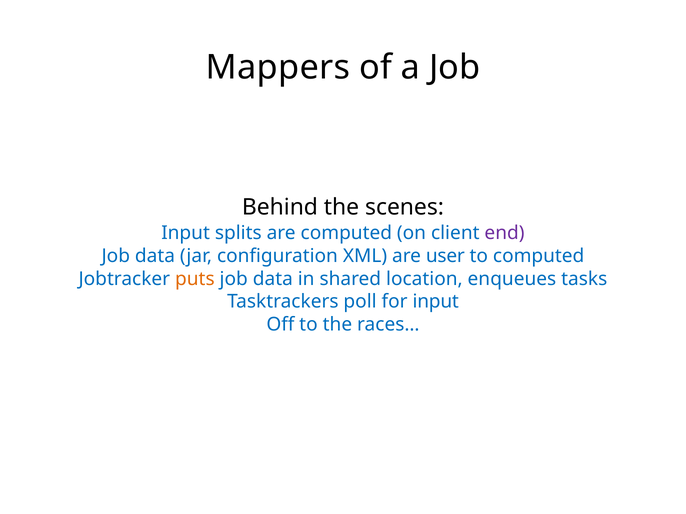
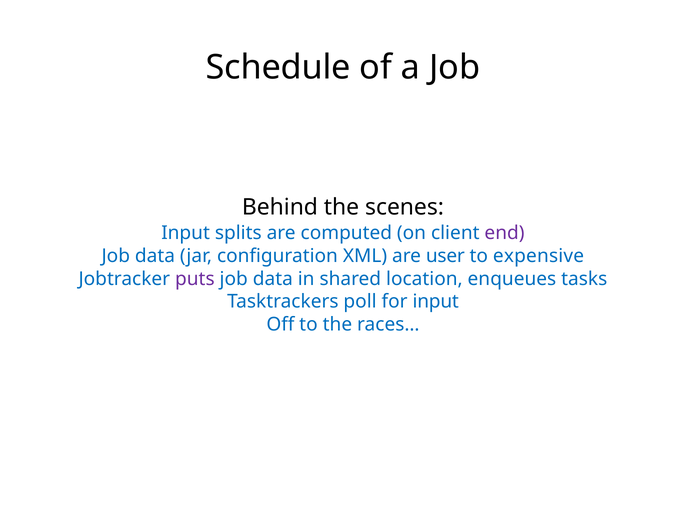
Mappers: Mappers -> Schedule (278, 68)
to computed: computed -> expensive (539, 256)
puts colour: orange -> purple (195, 279)
